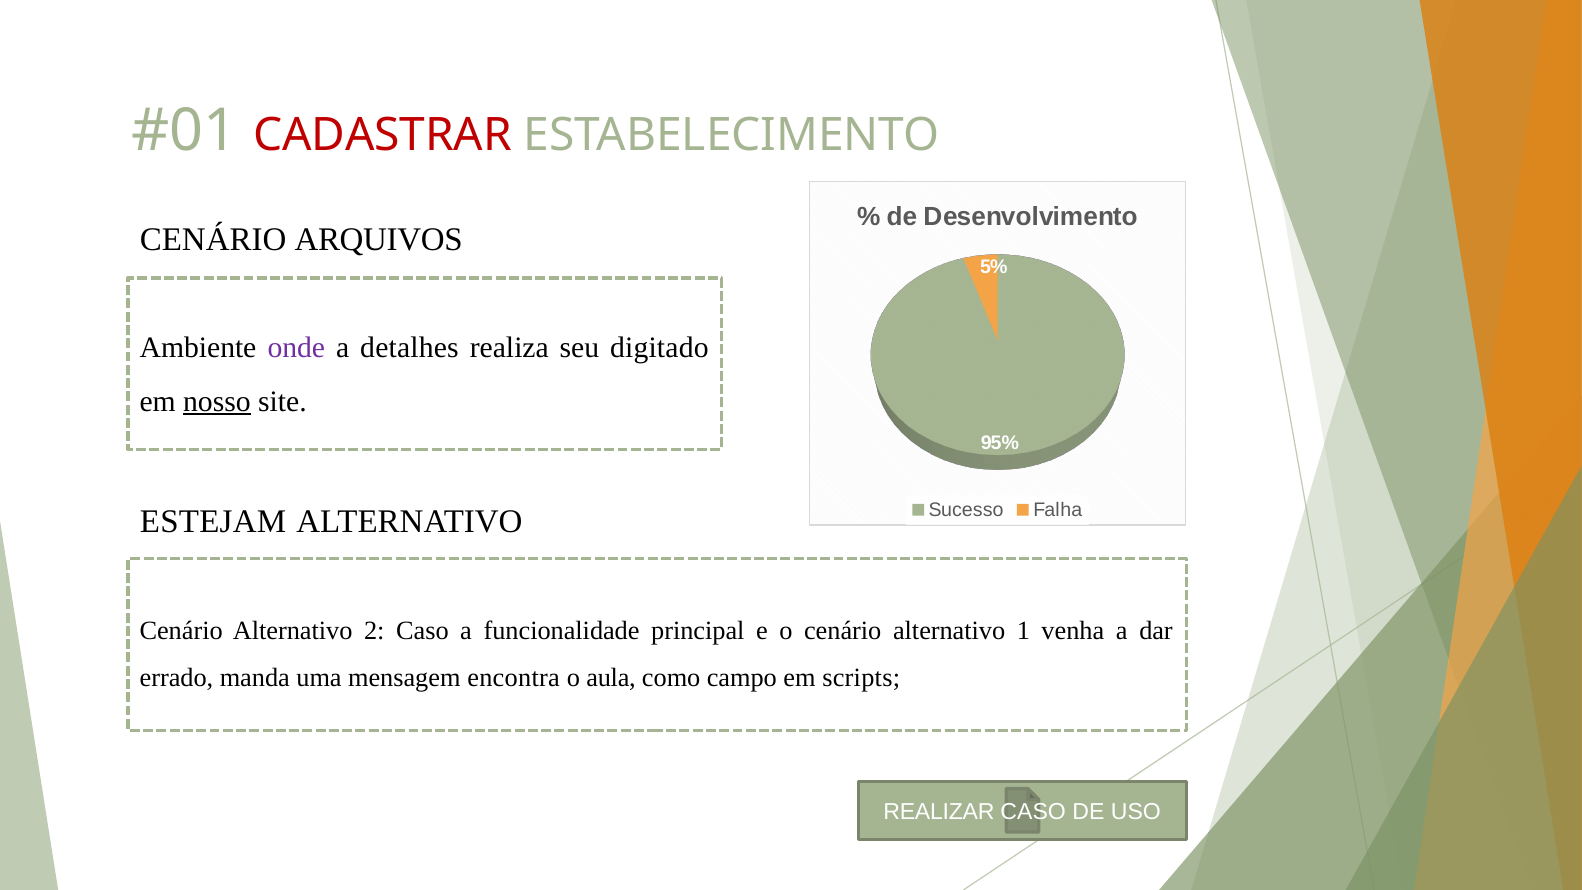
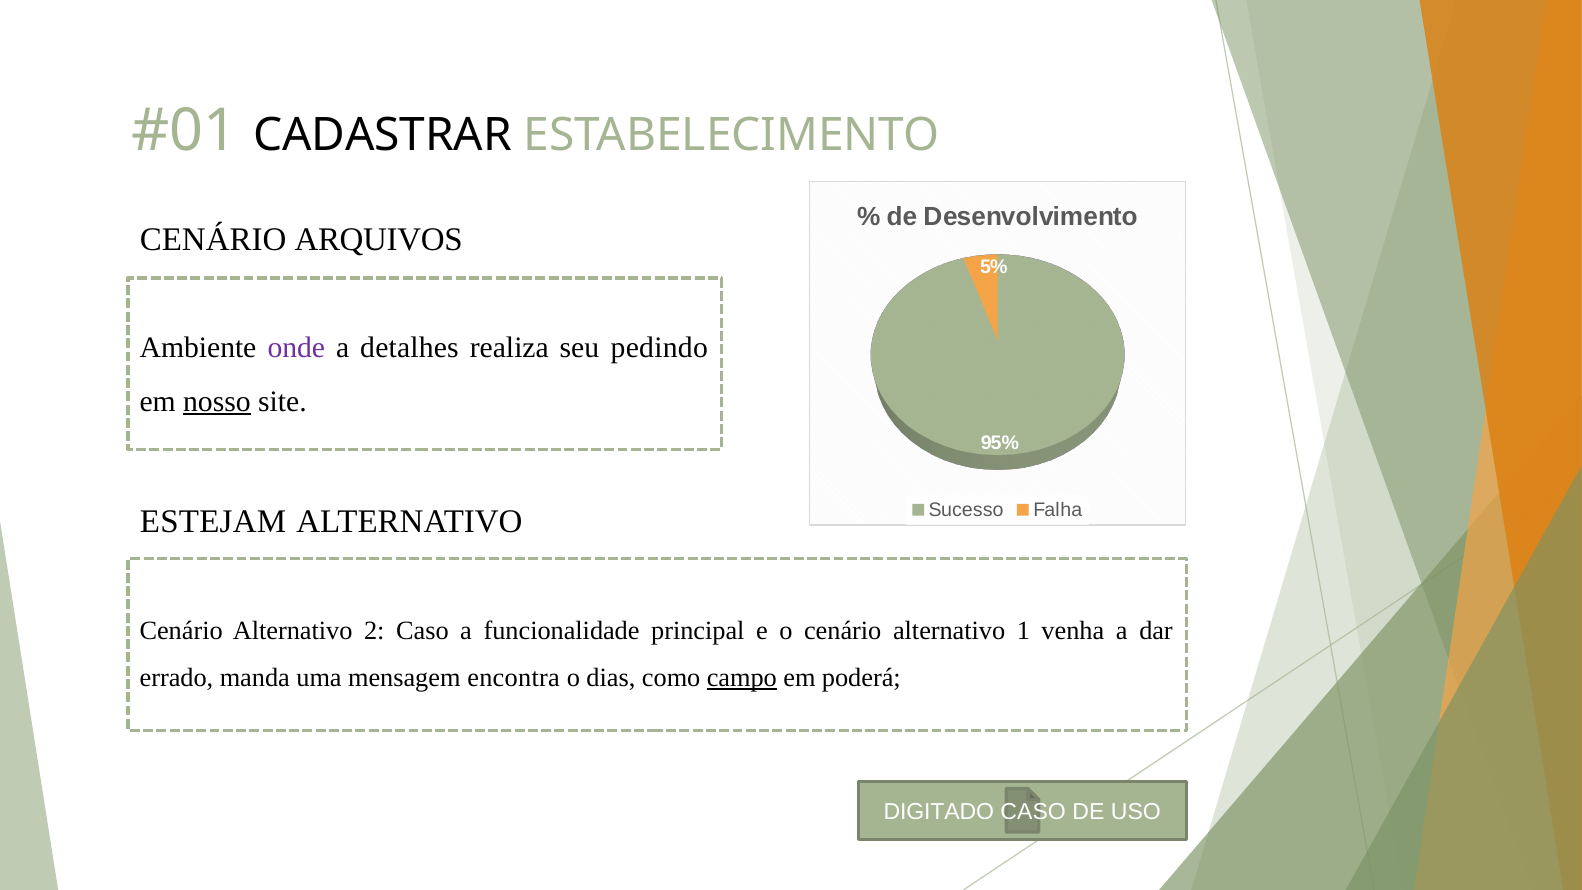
CADASTRAR colour: red -> black (383, 136)
digitado: digitado -> pedindo (659, 348)
aula: aula -> dias (611, 678)
campo underline: none -> present (742, 678)
scripts: scripts -> poderá (861, 678)
REALIZAR: REALIZAR -> DIGITADO (939, 812)
